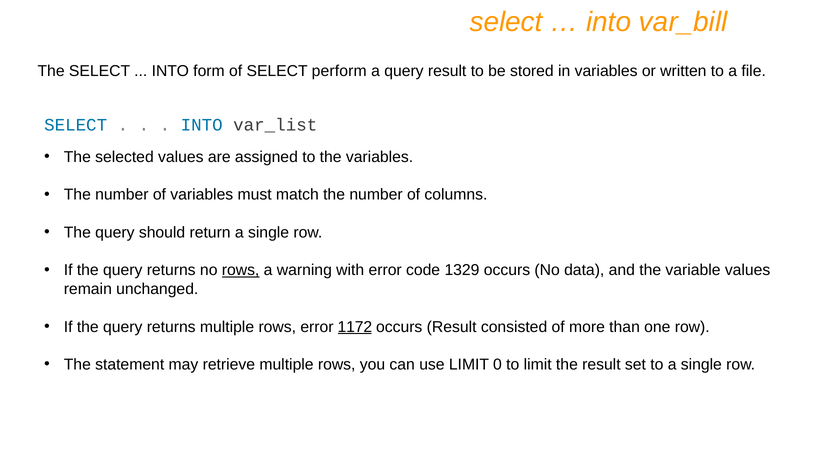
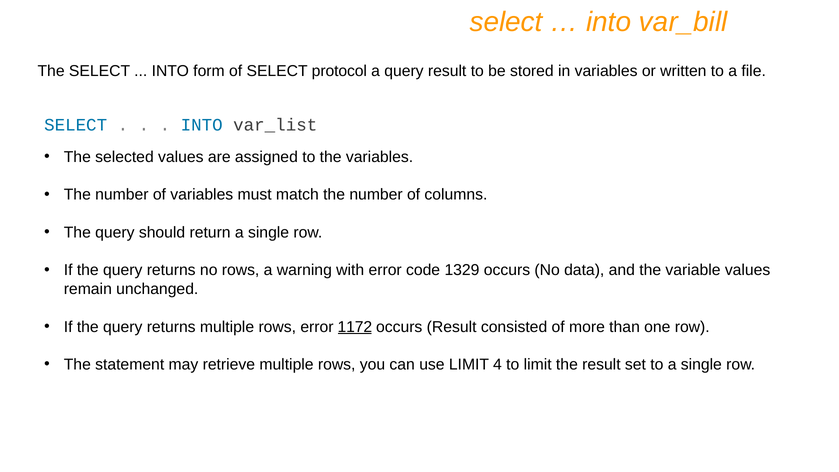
perform: perform -> protocol (339, 71)
rows underline: present -> none (241, 270)
0: 0 -> 4 (497, 365)
